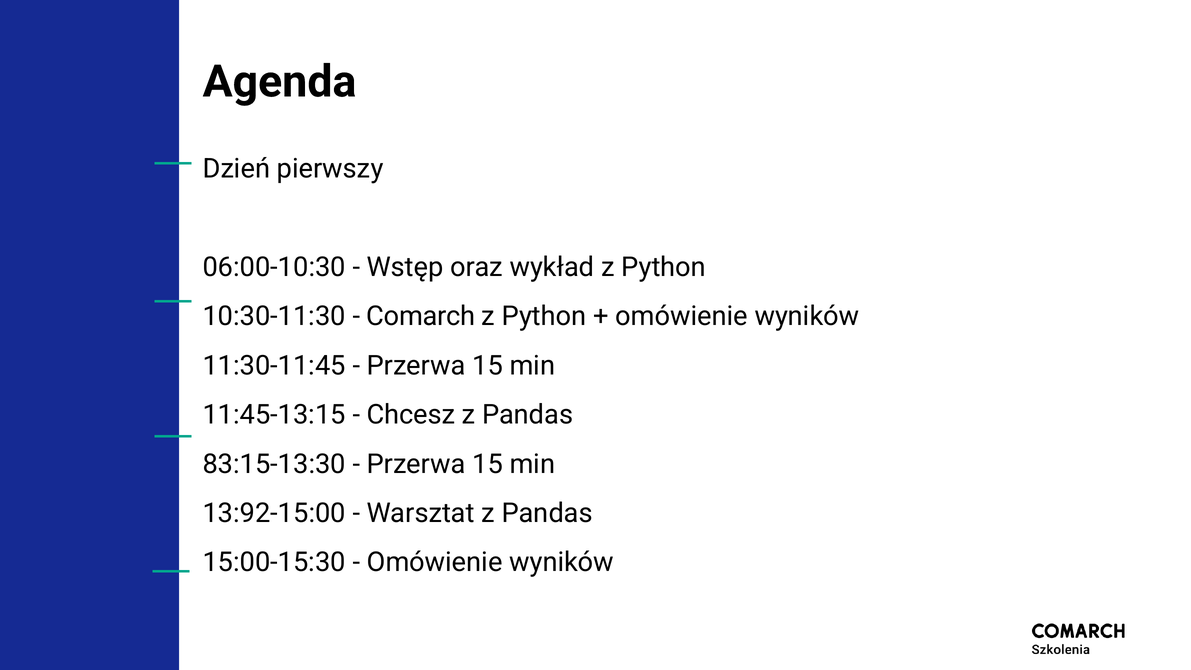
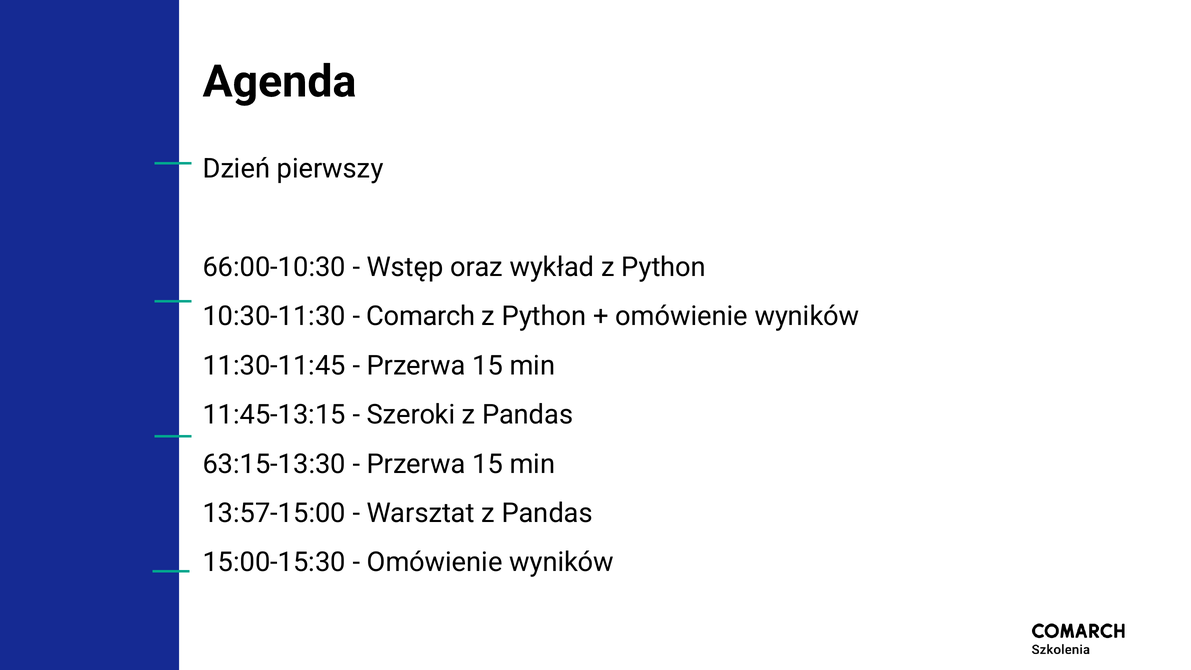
06:00-10:30: 06:00-10:30 -> 66:00-10:30 (274, 267)
Chcesz: Chcesz -> Szeroki (411, 415)
83:15-13:30: 83:15-13:30 -> 63:15-13:30 (274, 464)
13:92-15:00: 13:92-15:00 -> 13:57-15:00 (274, 513)
